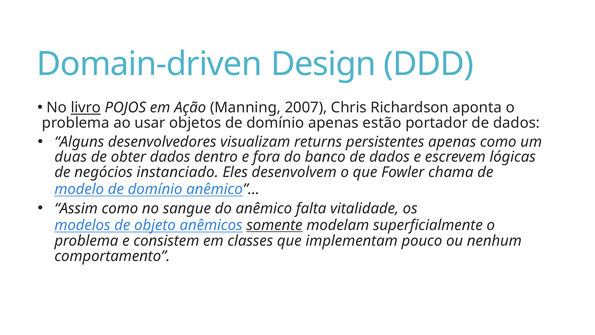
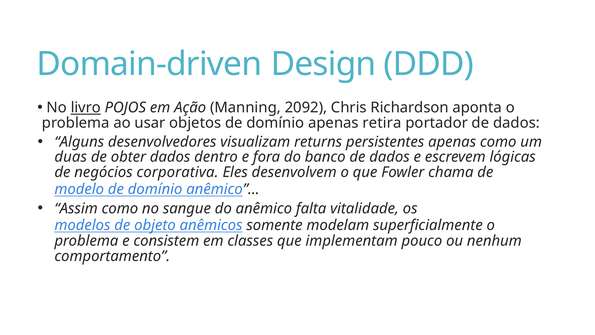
2007: 2007 -> 2092 (306, 108)
estão: estão -> retira (382, 123)
instanciado: instanciado -> corporativa (177, 172)
somente underline: present -> none (274, 225)
